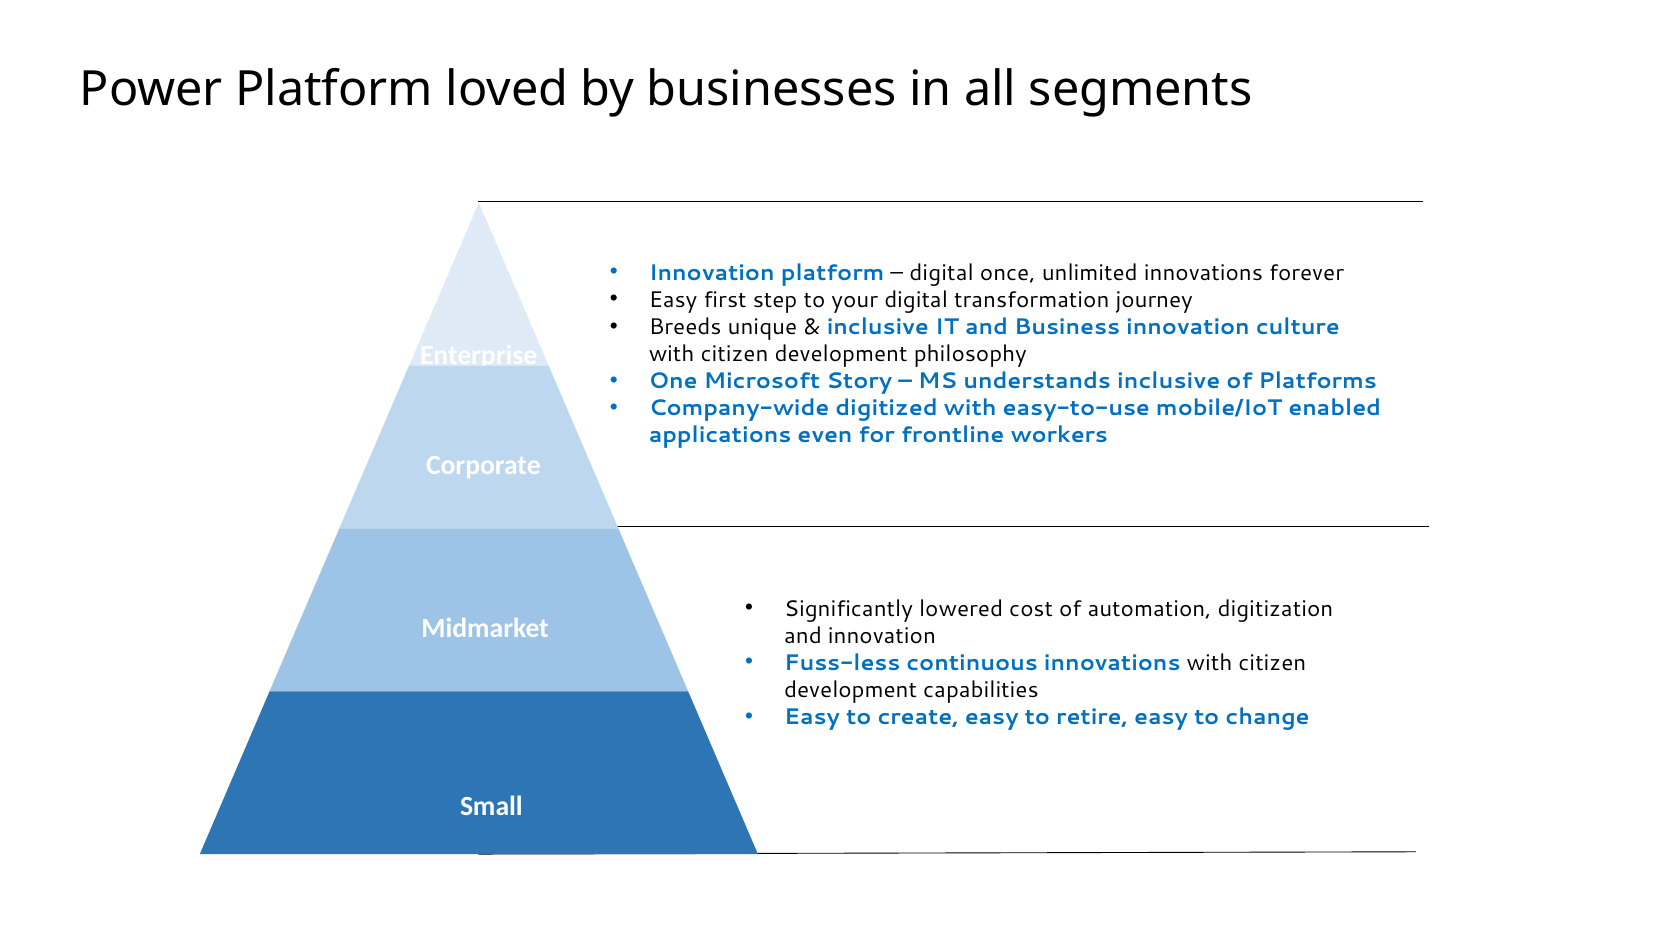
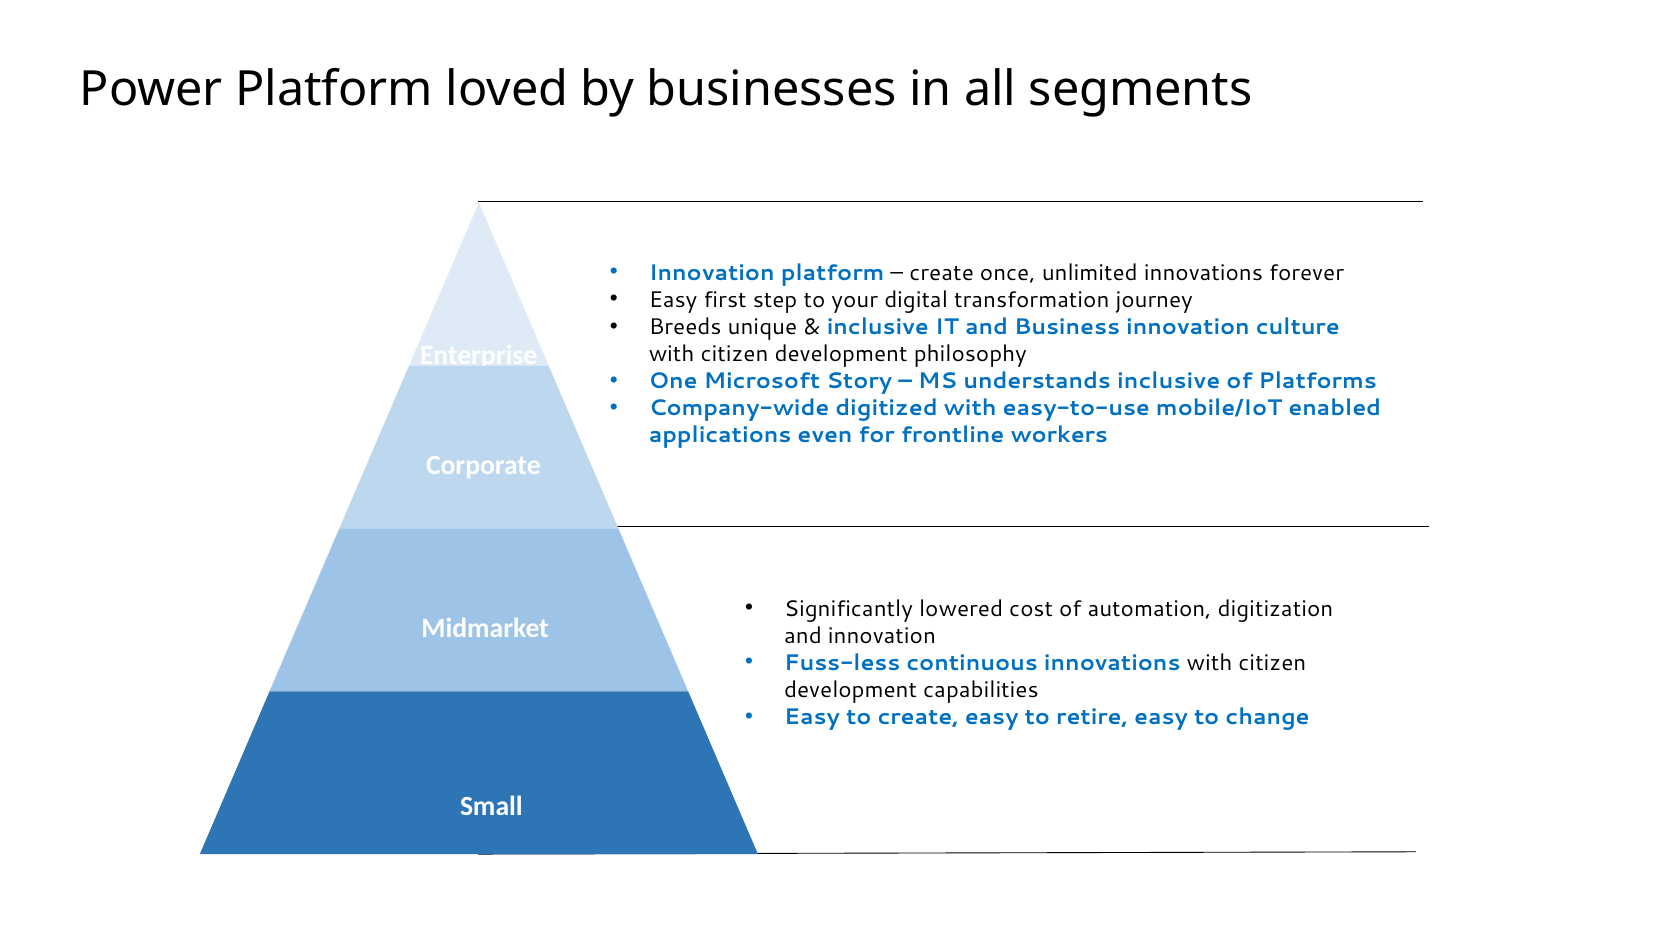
digital: digital -> create (942, 273)
